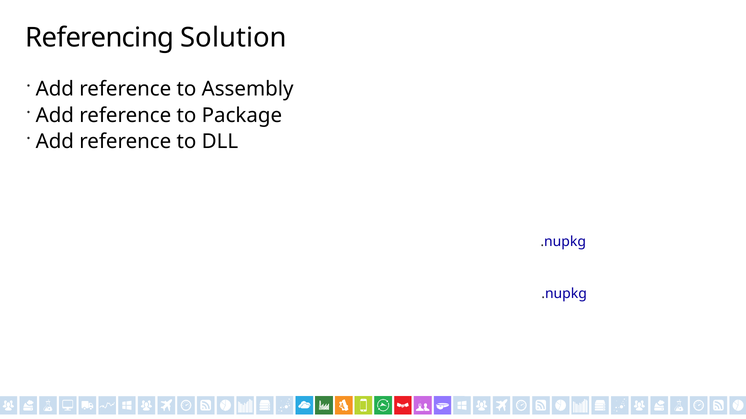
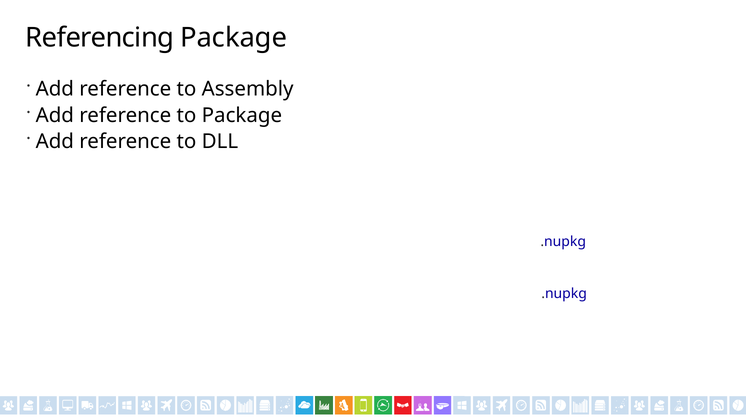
Referencing Solution: Solution -> Package (234, 38)
